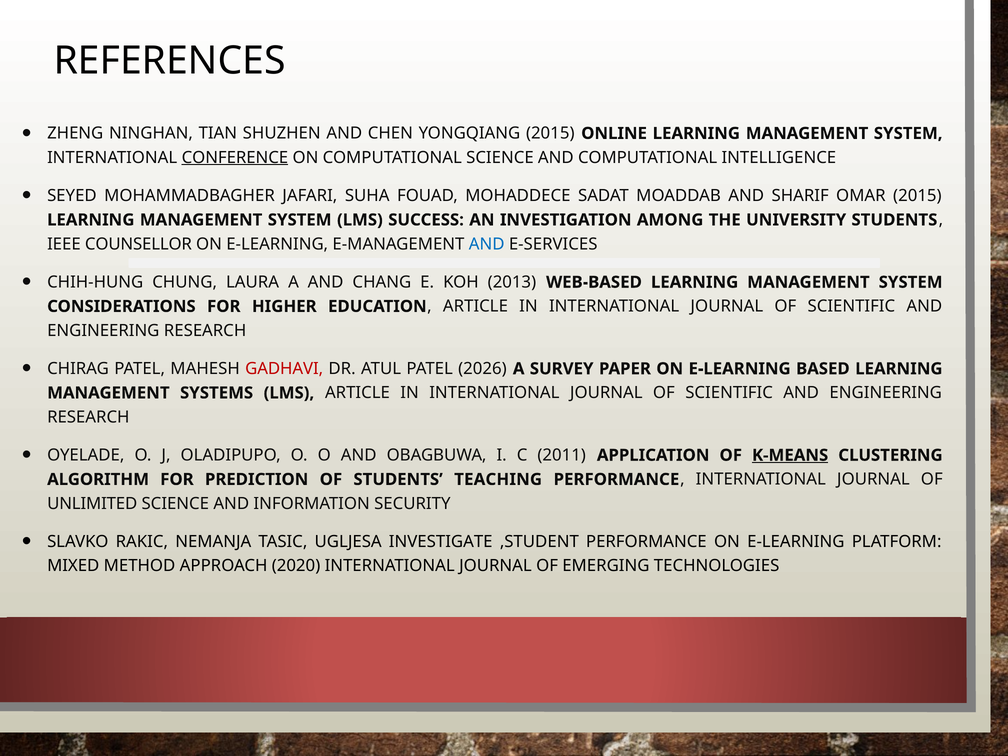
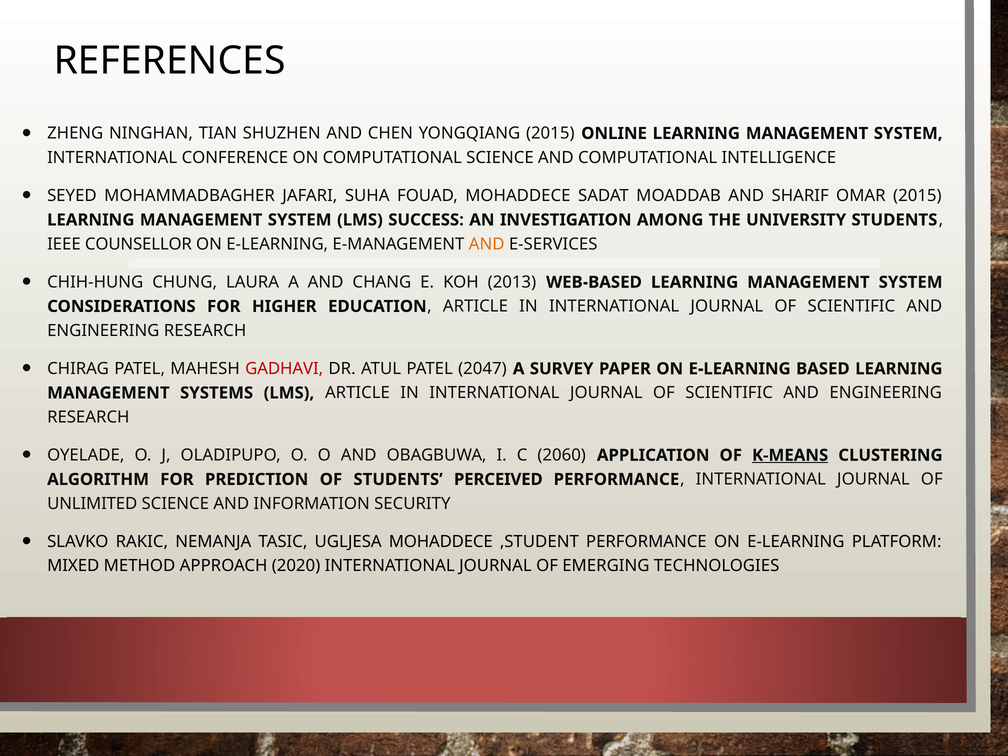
CONFERENCE underline: present -> none (235, 158)
AND colour: blue -> orange (487, 244)
2026: 2026 -> 2047 (482, 369)
2011: 2011 -> 2060 (562, 455)
TEACHING: TEACHING -> PERCEIVED (498, 479)
UGLJESA INVESTIGATE: INVESTIGATE -> MOHADDECE (441, 542)
